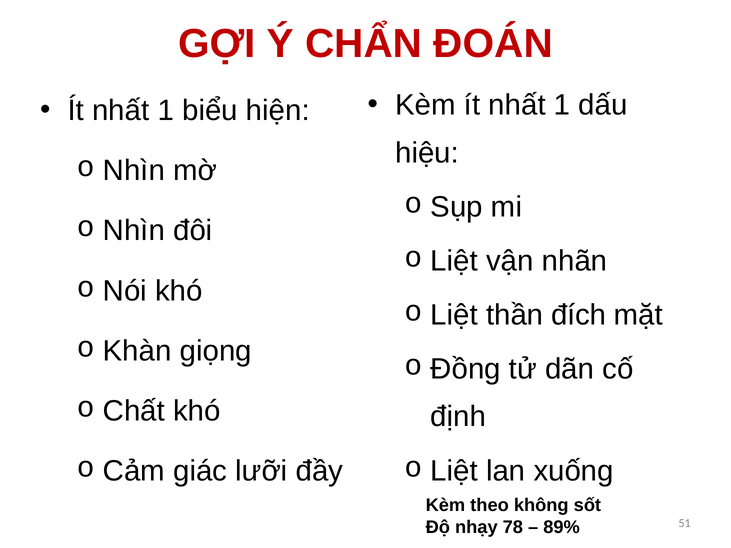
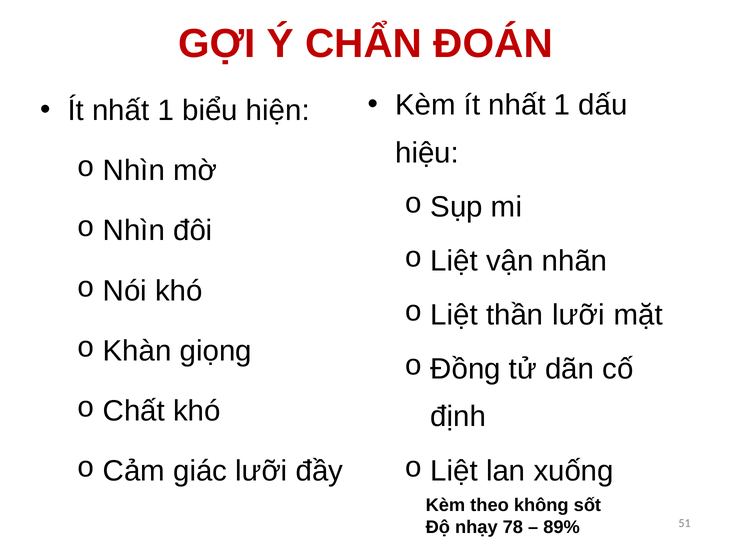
thần đích: đích -> lưỡi (578, 315)
